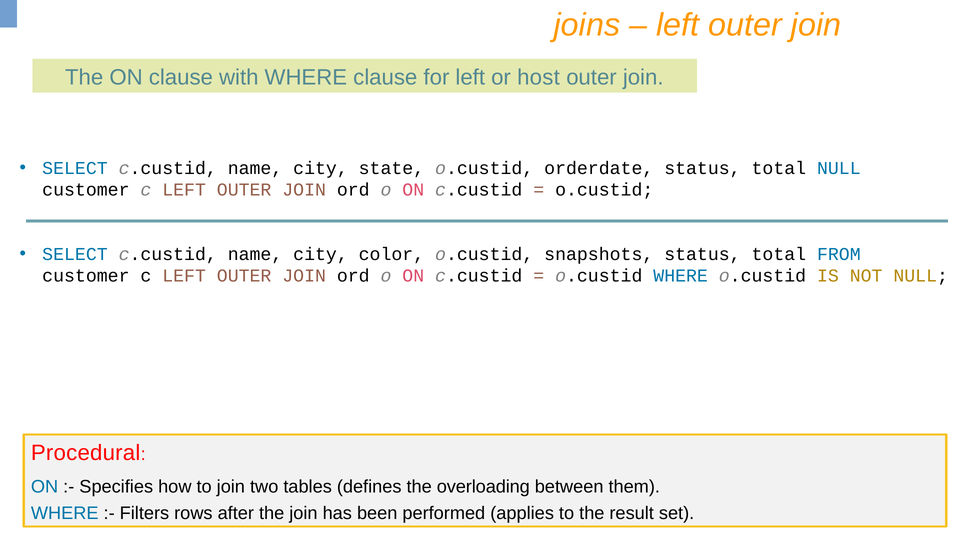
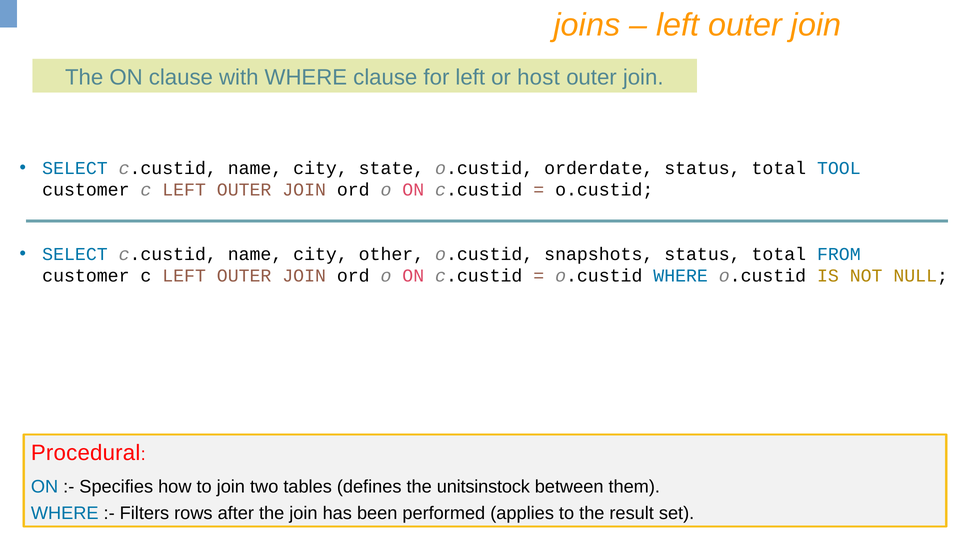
total NULL: NULL -> TOOL (839, 168)
color: color -> other (391, 254)
overloading: overloading -> unitsinstock (483, 487)
